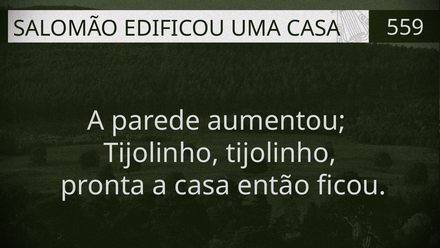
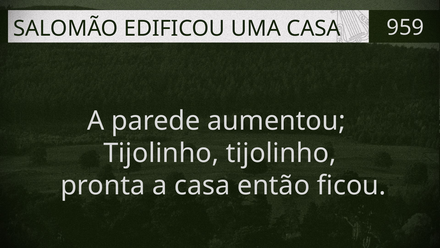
559: 559 -> 959 (405, 28)
